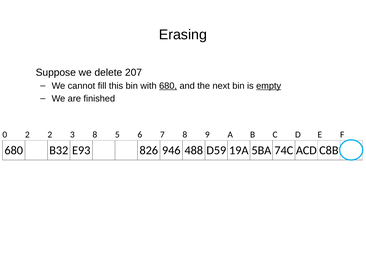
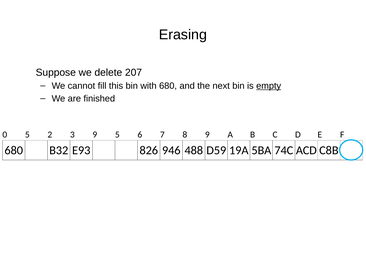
680 underline: present -> none (168, 86)
0 2: 2 -> 5 (27, 135)
3 8: 8 -> 9 (95, 135)
